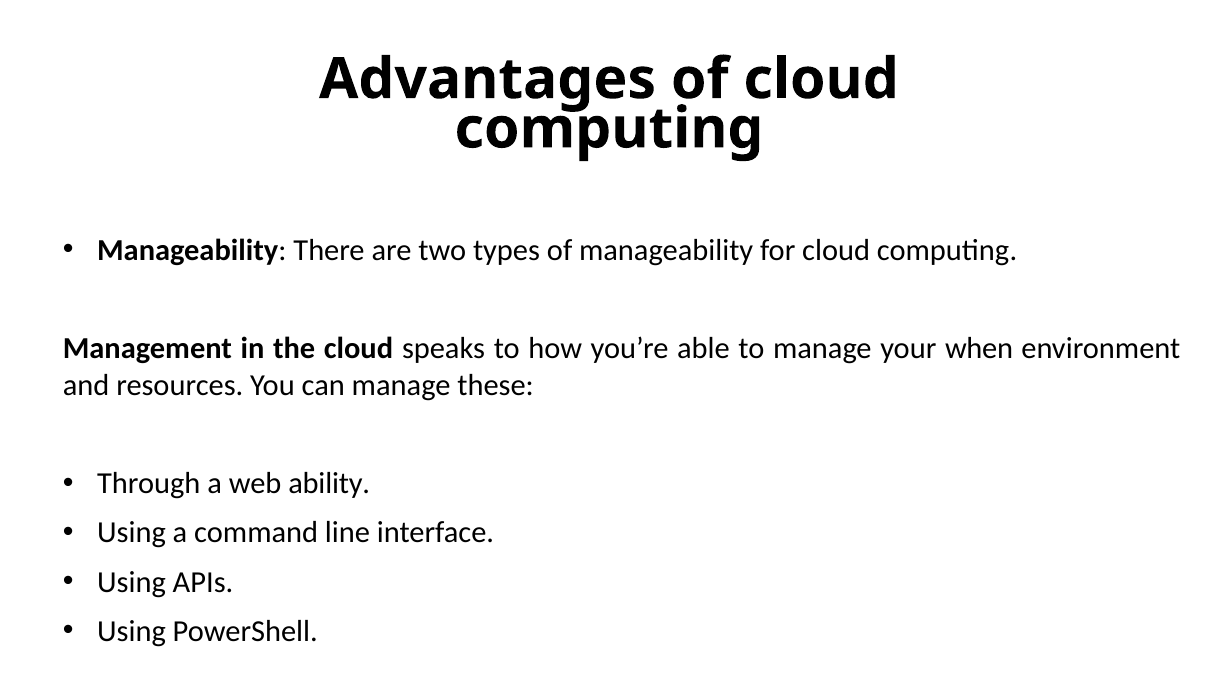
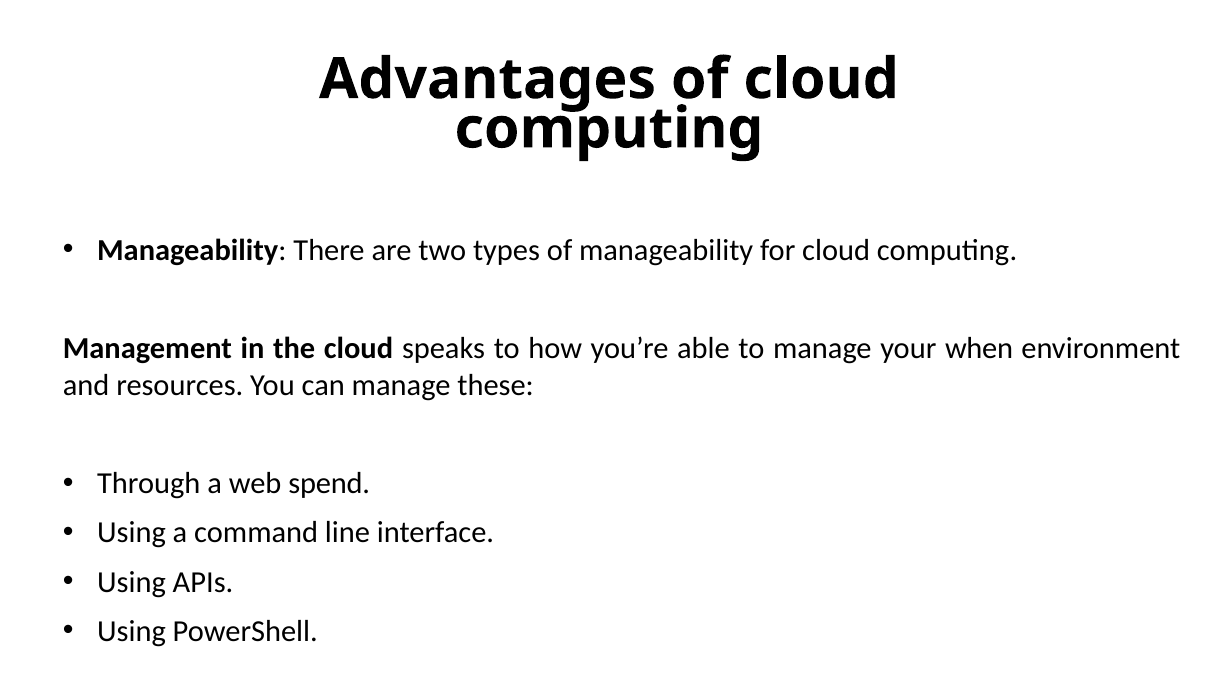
ability: ability -> spend (329, 484)
